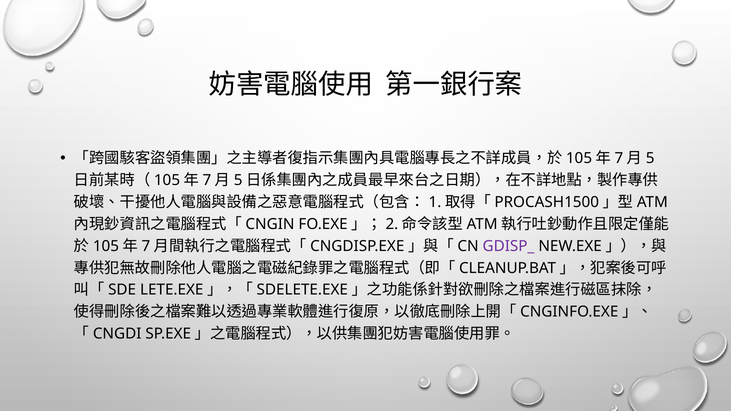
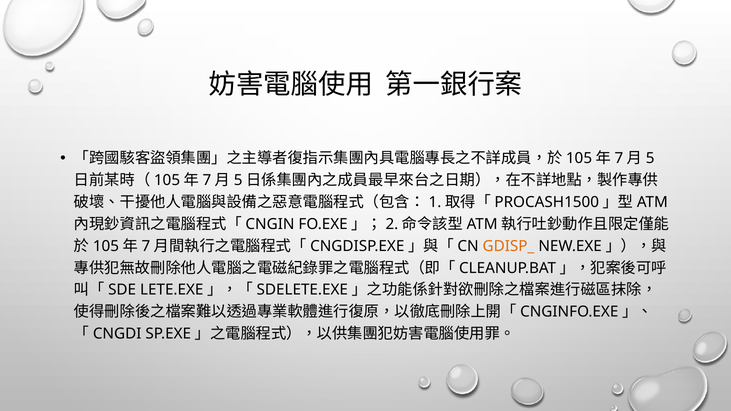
GDISP_ colour: purple -> orange (508, 246)
